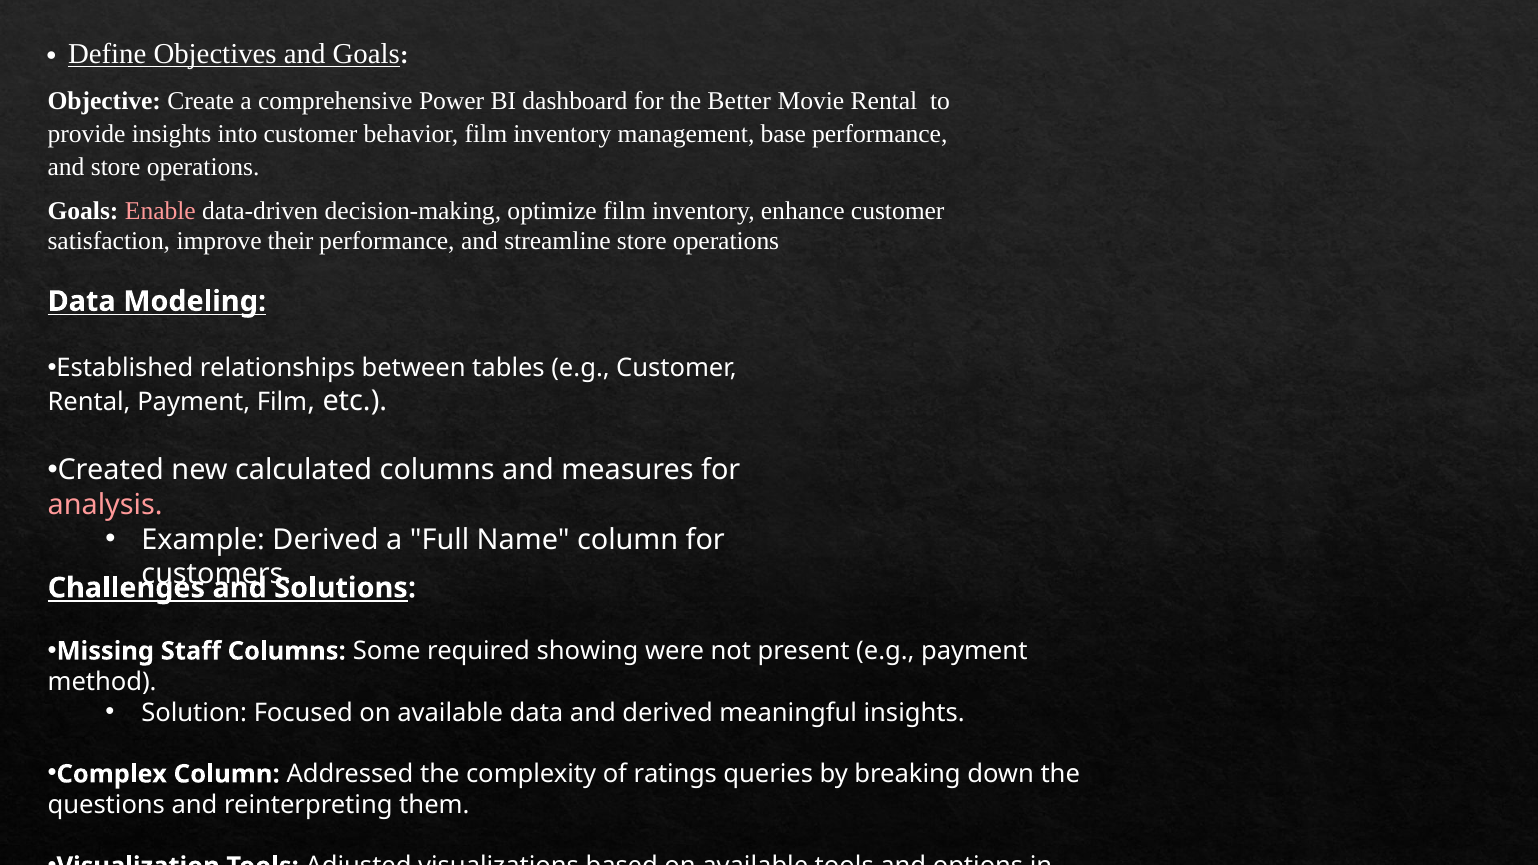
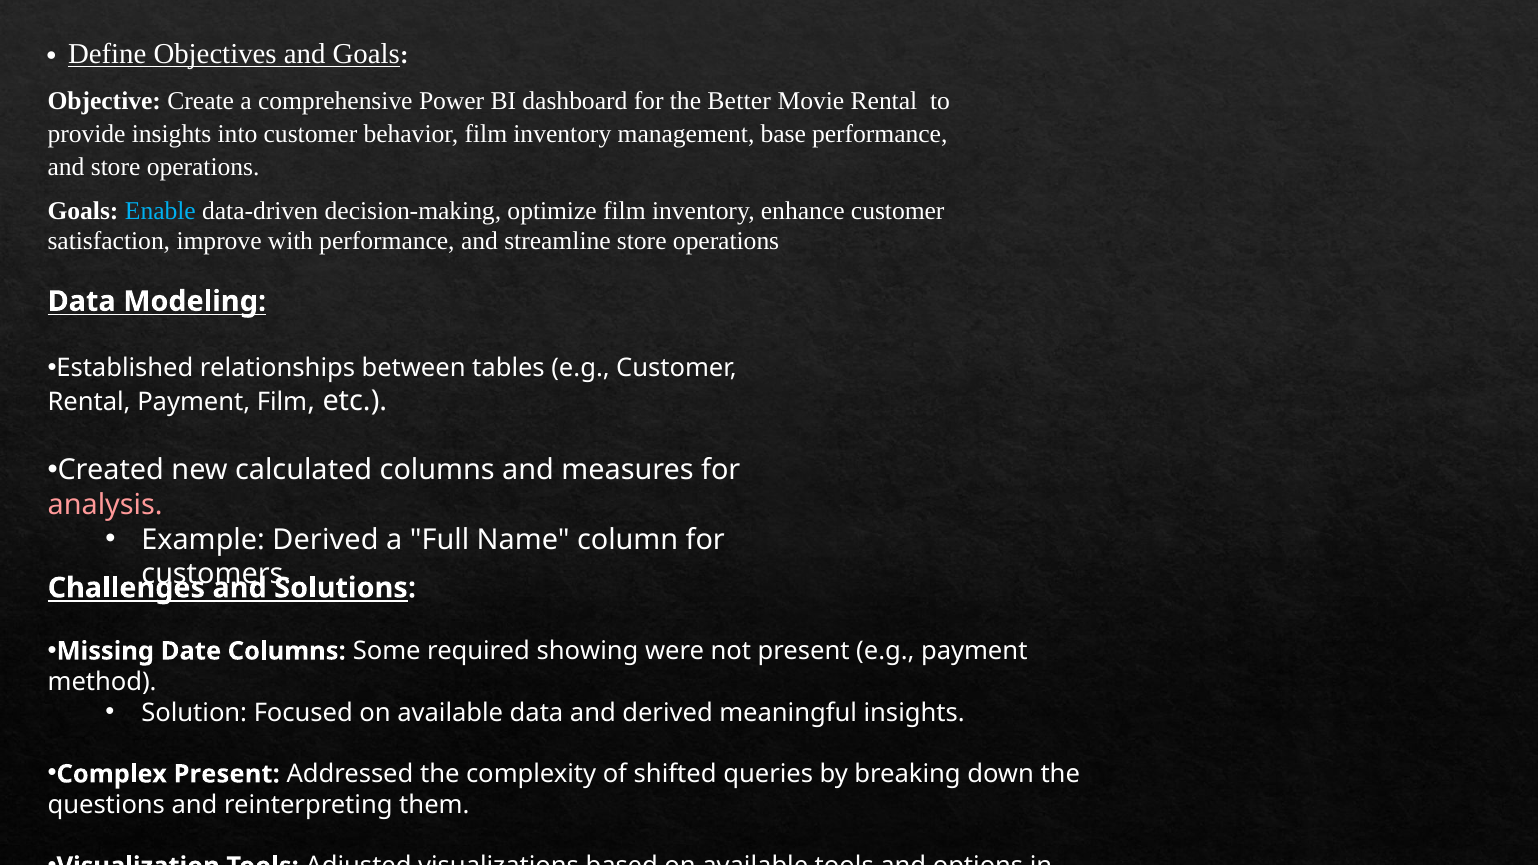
Enable colour: pink -> light blue (160, 211)
their: their -> with (290, 241)
Staff: Staff -> Date (191, 651)
Complex Column: Column -> Present (227, 774)
ratings: ratings -> shifted (675, 774)
